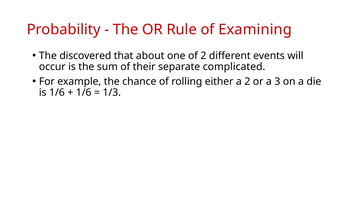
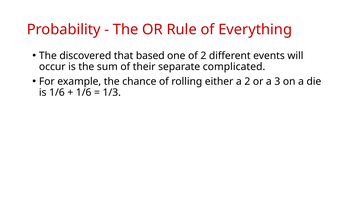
Examining: Examining -> Everything (255, 30)
about: about -> based (150, 56)
